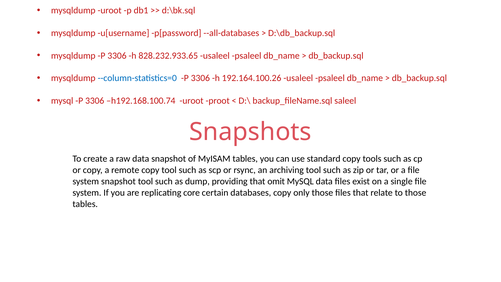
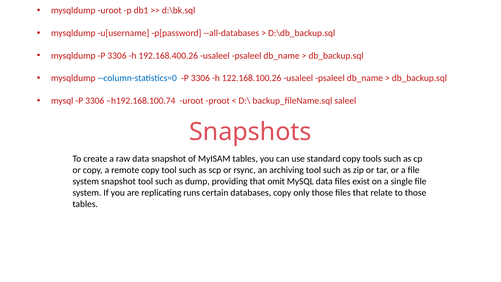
828.232.933.65: 828.232.933.65 -> 192.168.400.26 (168, 56)
192.164.100.26: 192.164.100.26 -> 122.168.100.26 (252, 78)
core: core -> runs (192, 193)
